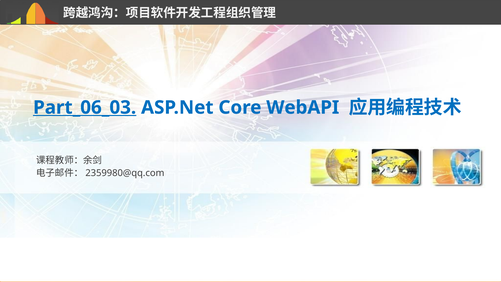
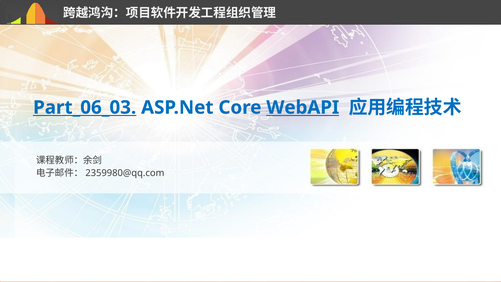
WebAPI underline: none -> present (303, 107)
